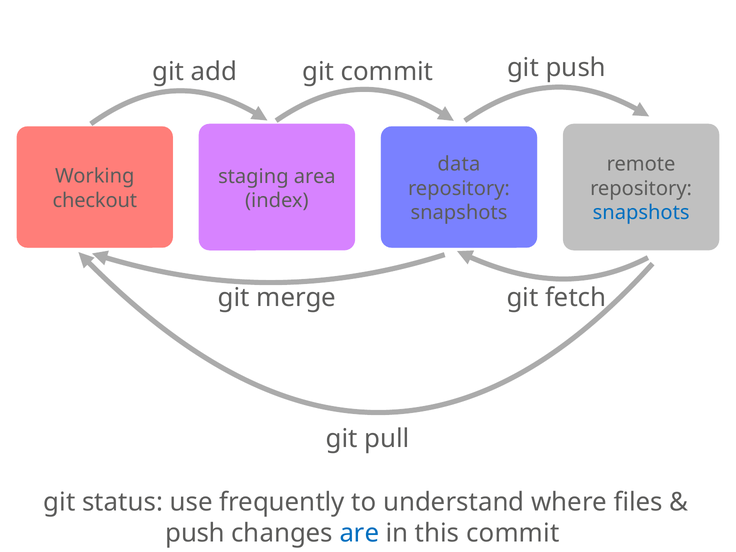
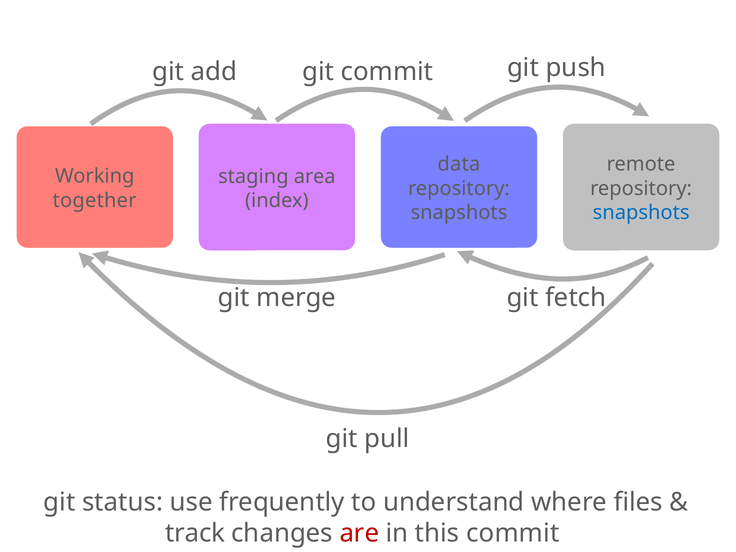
checkout: checkout -> together (95, 201)
push: push -> track (195, 533)
are colour: blue -> red (359, 533)
